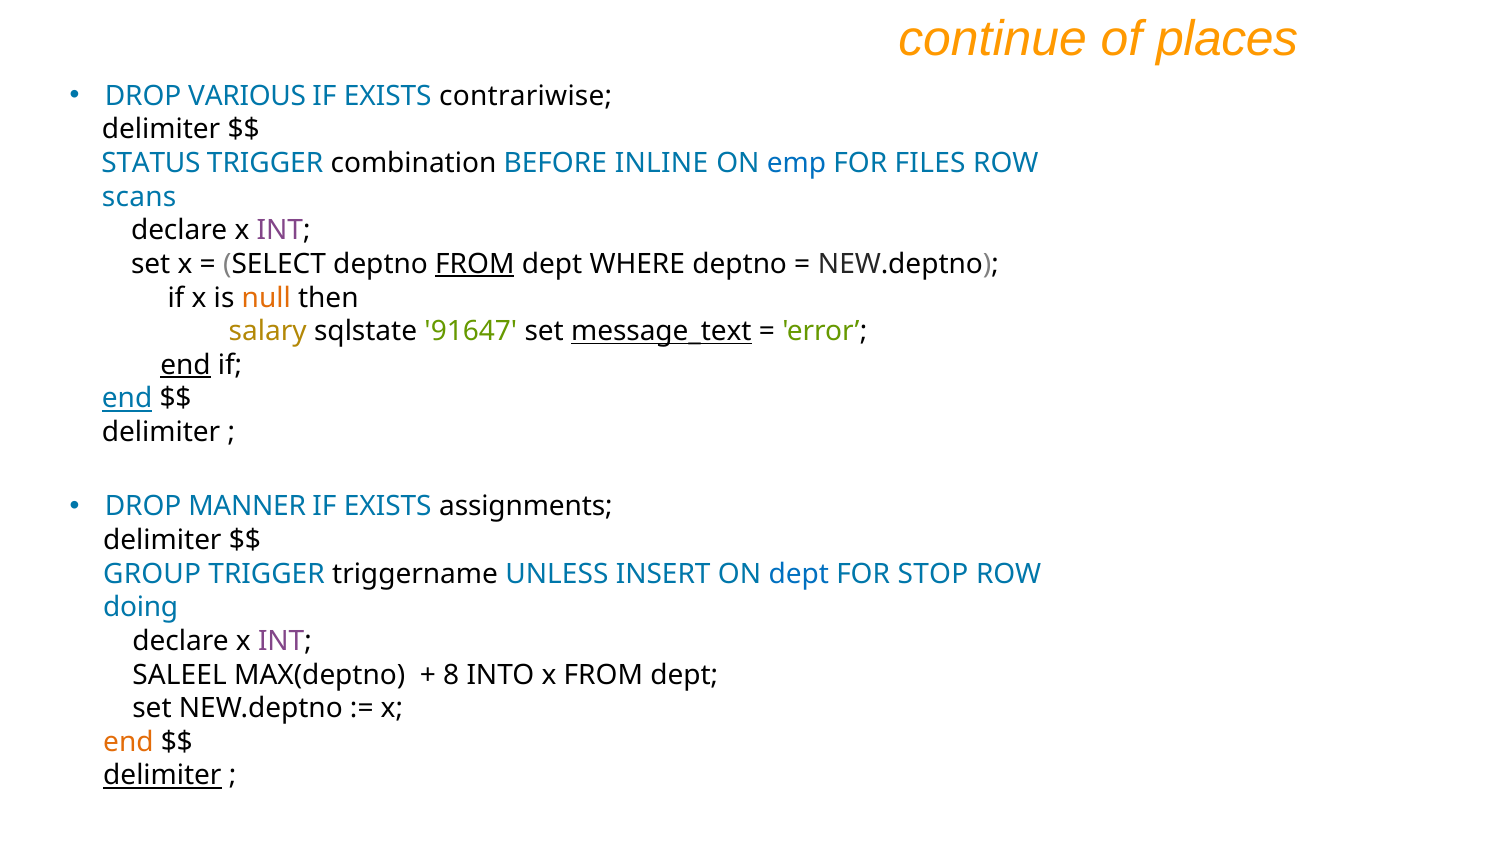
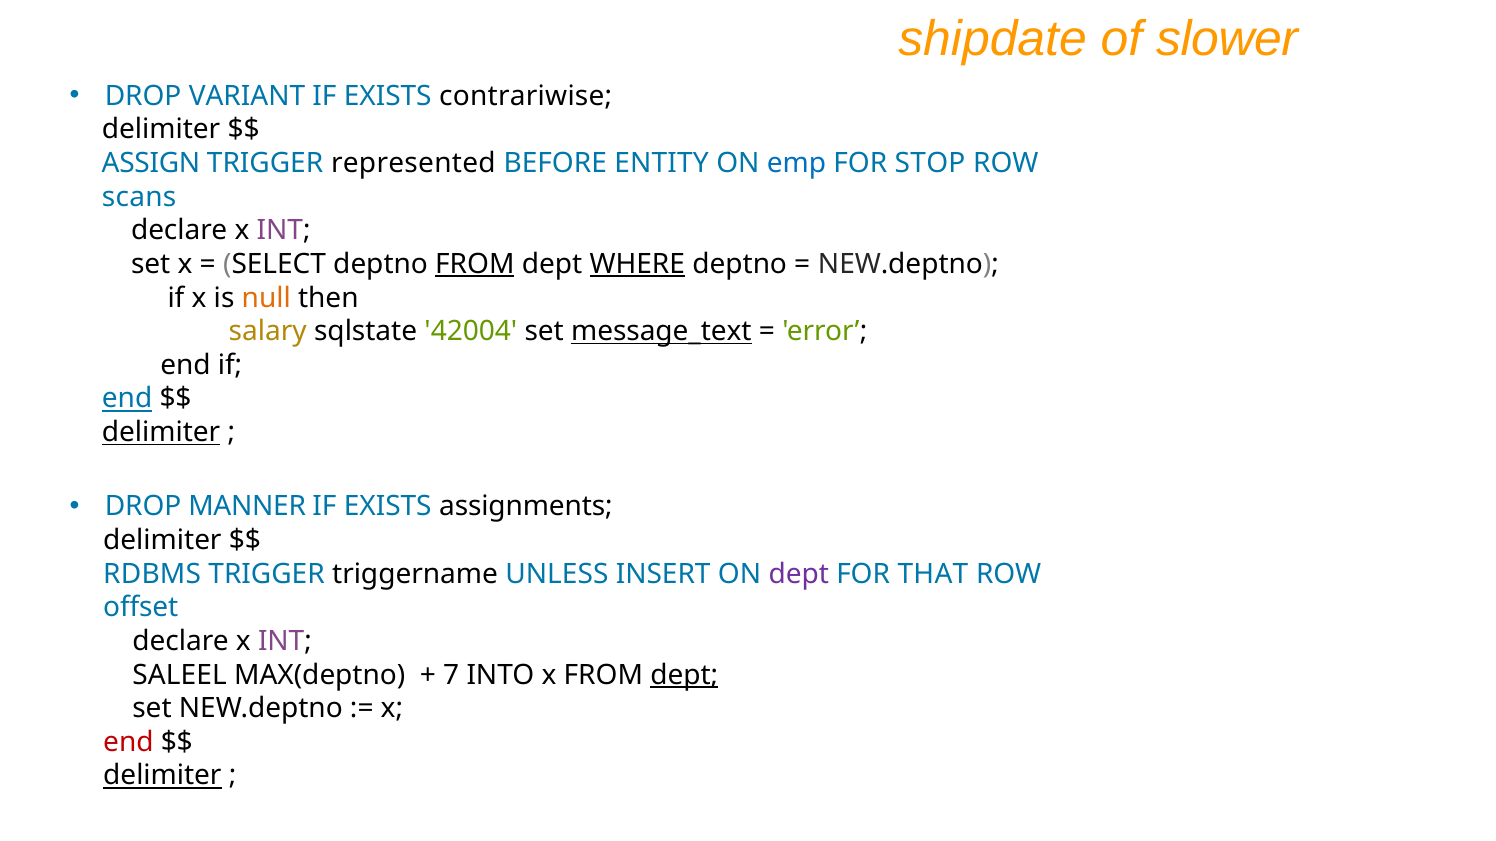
continue: continue -> shipdate (993, 39)
places: places -> slower (1227, 39)
VARIOUS: VARIOUS -> VARIANT (247, 96)
STATUS: STATUS -> ASSIGN (151, 163)
combination: combination -> represented (413, 163)
INLINE: INLINE -> ENTITY (662, 163)
FILES: FILES -> STOP (930, 163)
WHERE underline: none -> present (637, 264)
91647: 91647 -> 42004 (471, 332)
end underline: present -> none (185, 365)
delimiter underline: none -> present (161, 433)
GROUP: GROUP -> RDBMS (152, 574)
dept colour: blue -> purple (799, 574)
STOP: STOP -> THAT (933, 574)
doing: doing -> offset (141, 608)
8: 8 -> 7 (451, 675)
dept underline: none -> present (684, 675)
end colour: orange -> red (128, 742)
